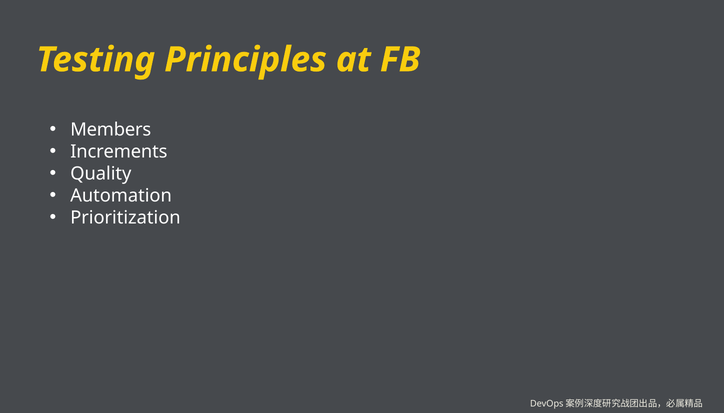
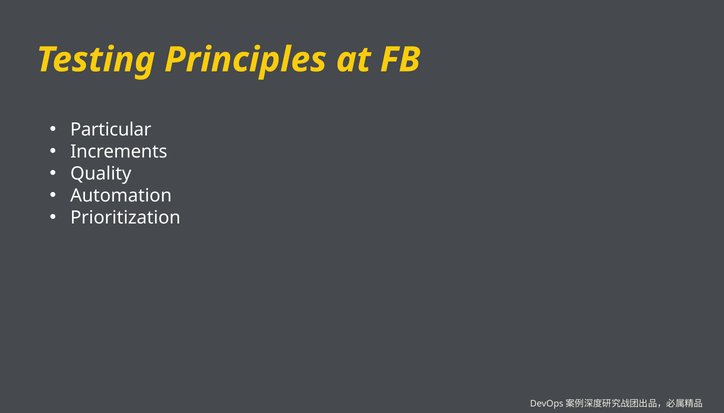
Members: Members -> Particular (111, 130)
